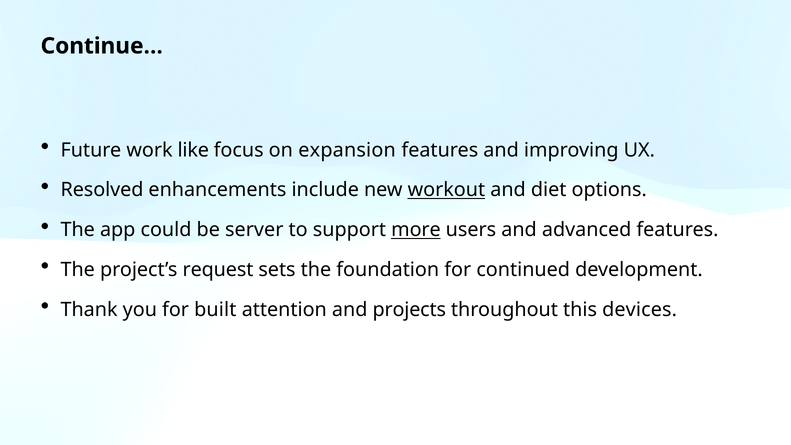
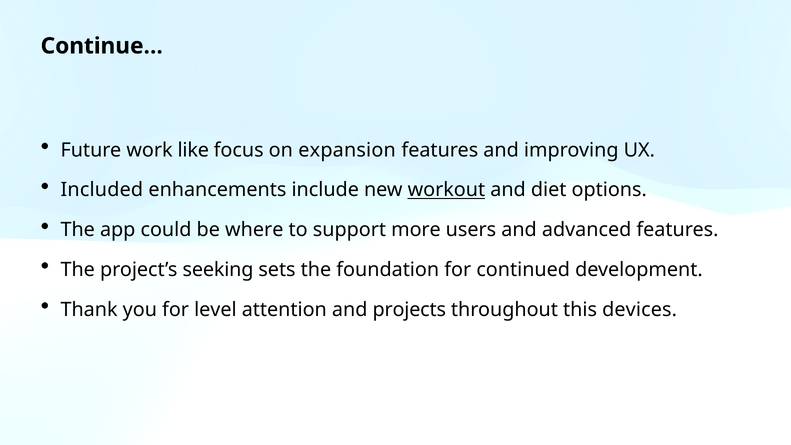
Resolved: Resolved -> Included (102, 190)
server: server -> where (254, 230)
more underline: present -> none (416, 230)
request: request -> seeking (218, 270)
built: built -> level (215, 310)
